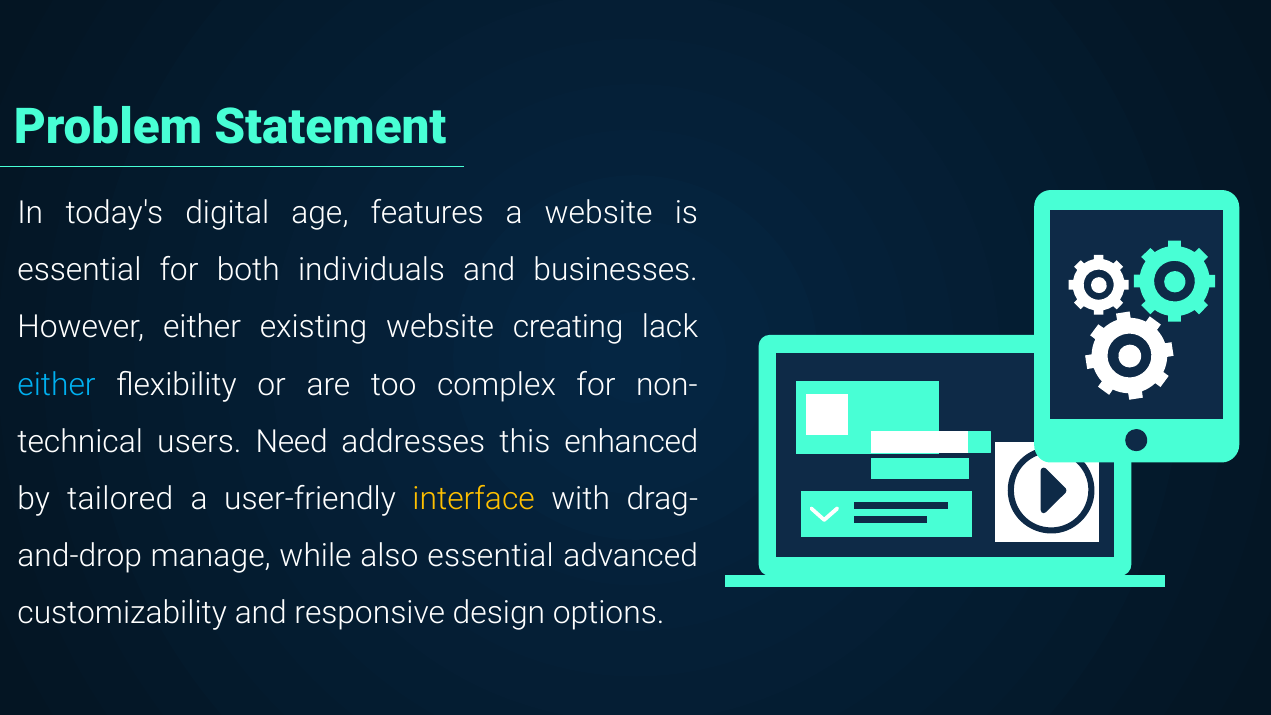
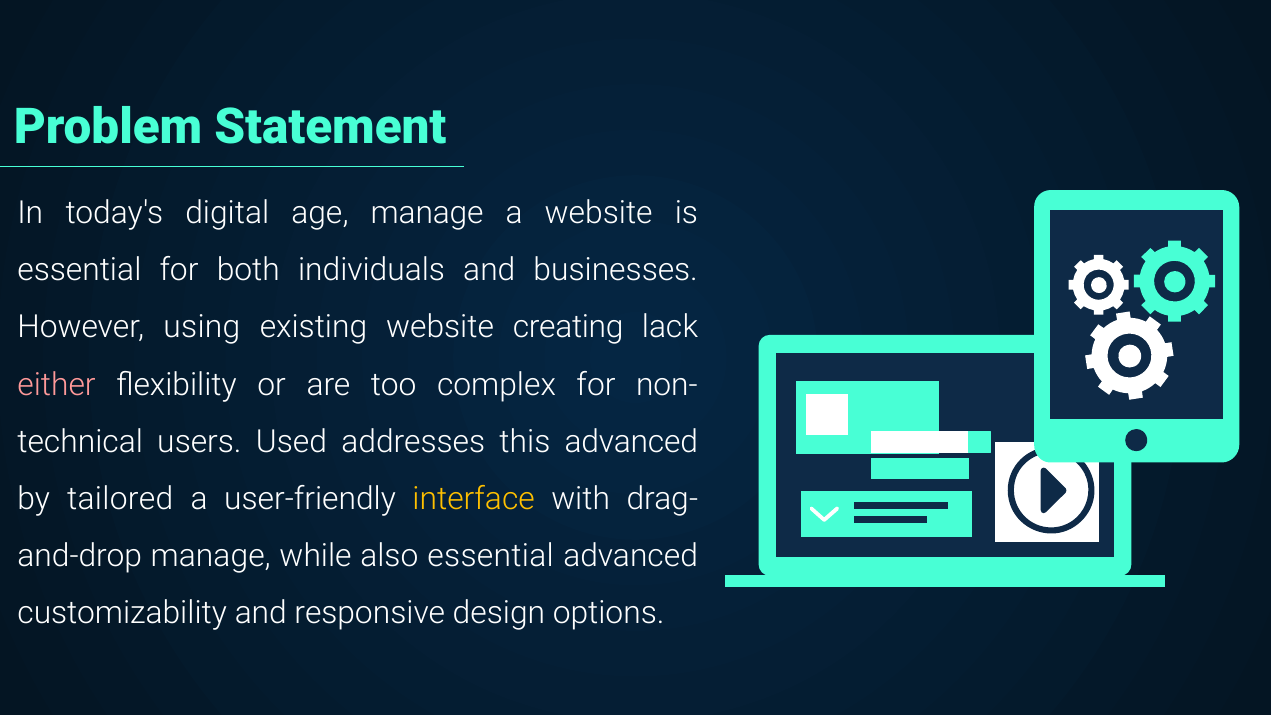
age features: features -> manage (427, 213)
However either: either -> using (202, 327)
either colour: light blue -> pink (57, 385)
Need: Need -> Used (291, 442)
this enhanced: enhanced -> advanced (631, 442)
